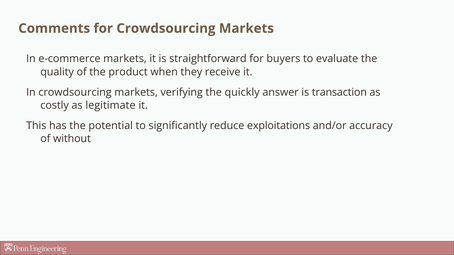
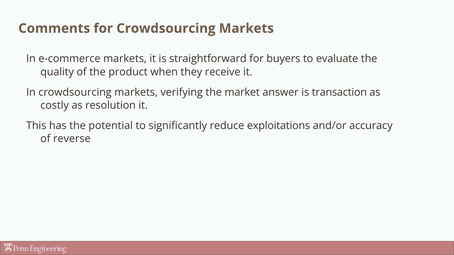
quickly: quickly -> market (242, 92)
legitimate: legitimate -> resolution (111, 105)
without: without -> reverse (72, 139)
